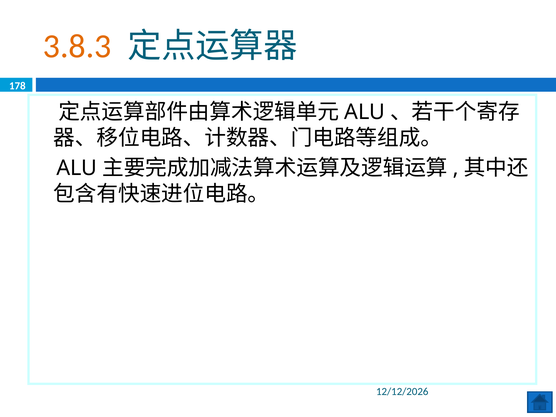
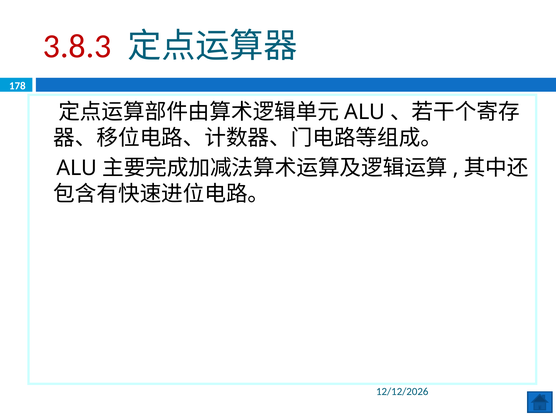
3.8.3 colour: orange -> red (77, 46)
